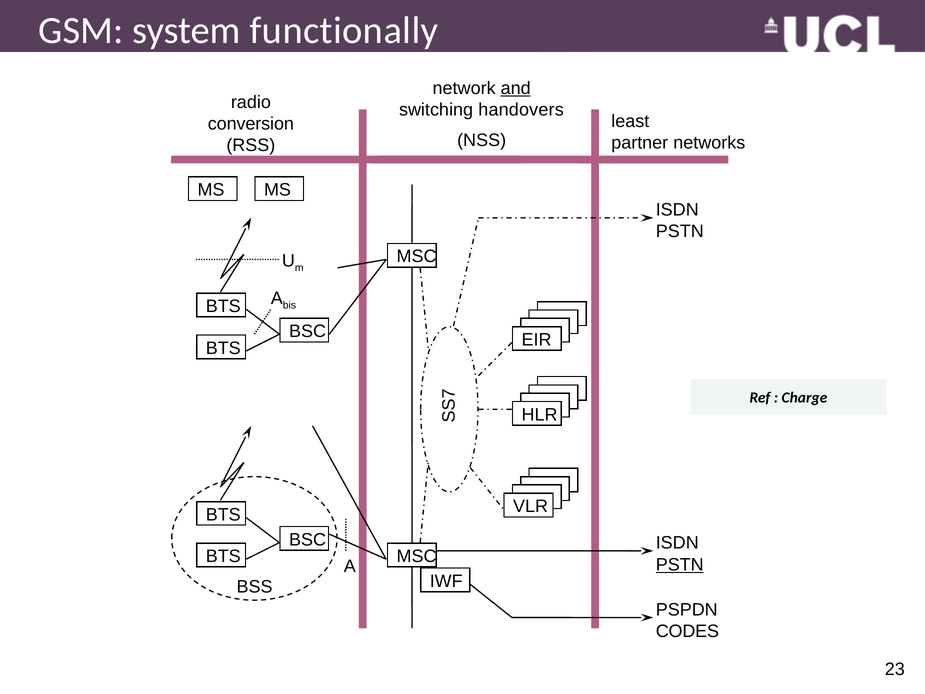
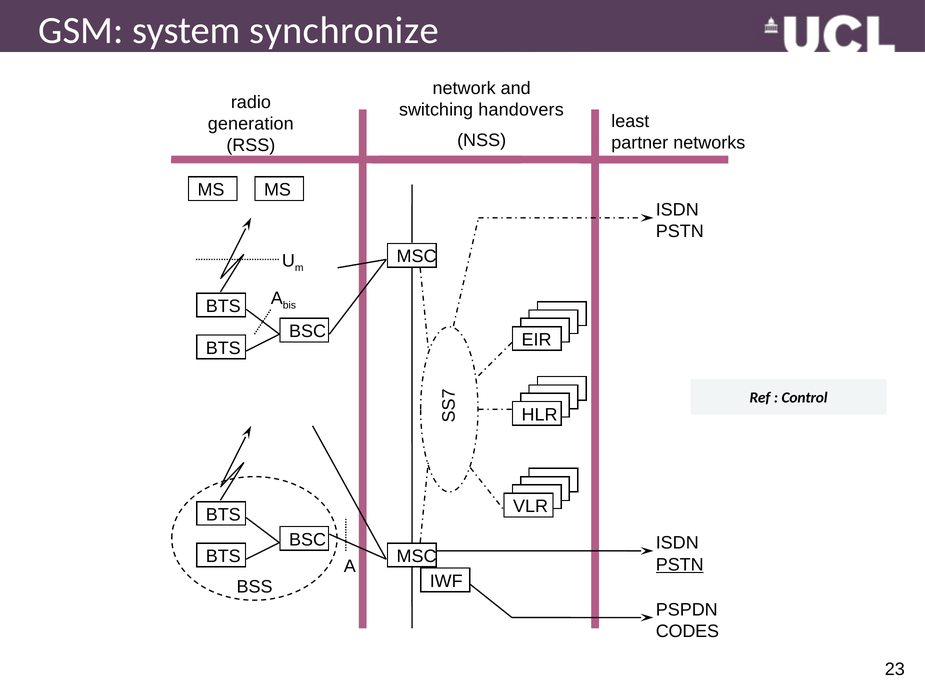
functionally: functionally -> synchronize (344, 30)
and underline: present -> none (516, 88)
conversion: conversion -> generation (251, 124)
Charge: Charge -> Control (805, 398)
